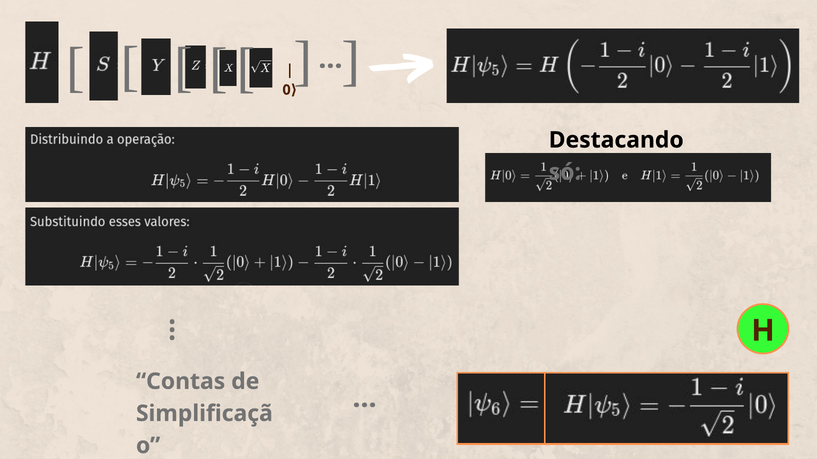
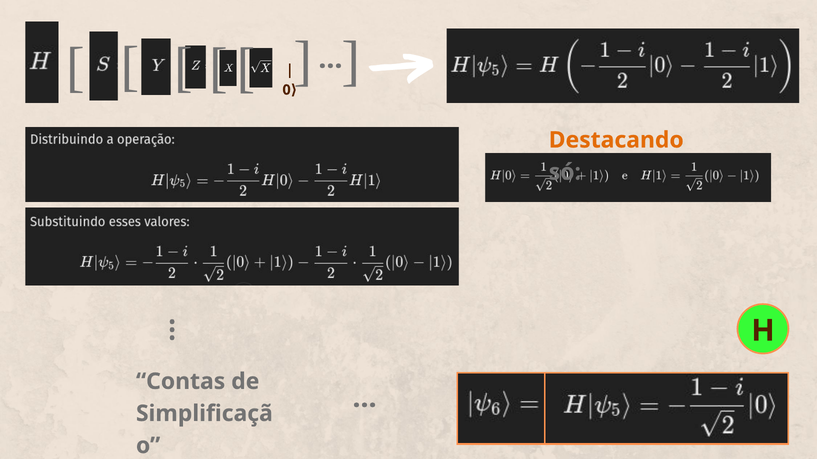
Destacando colour: black -> orange (616, 140)
